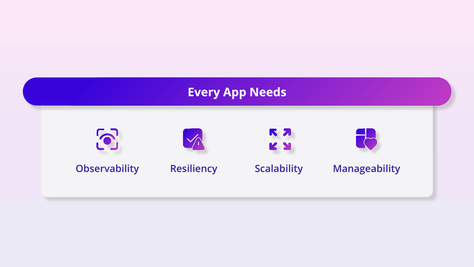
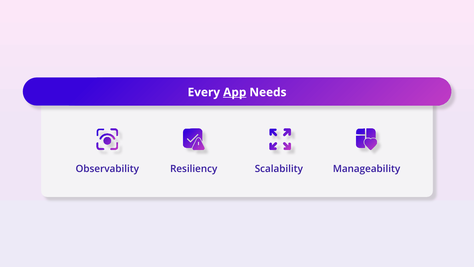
App underline: none -> present (235, 92)
